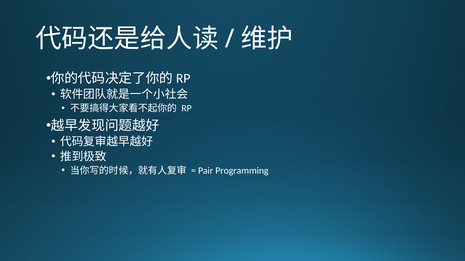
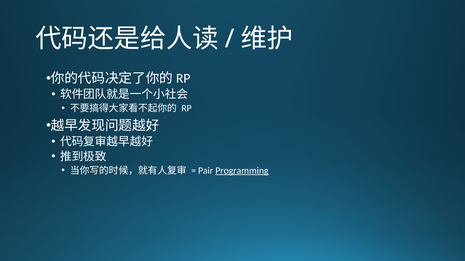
Programming underline: none -> present (242, 171)
